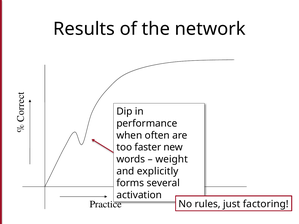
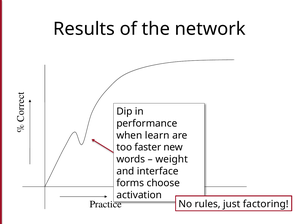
often: often -> learn (157, 135)
explicitly: explicitly -> interface (158, 171)
several: several -> choose (163, 183)
